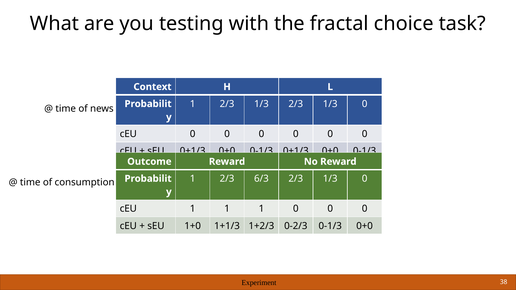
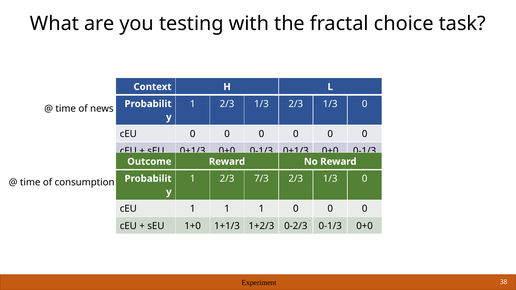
6/3: 6/3 -> 7/3 (261, 179)
